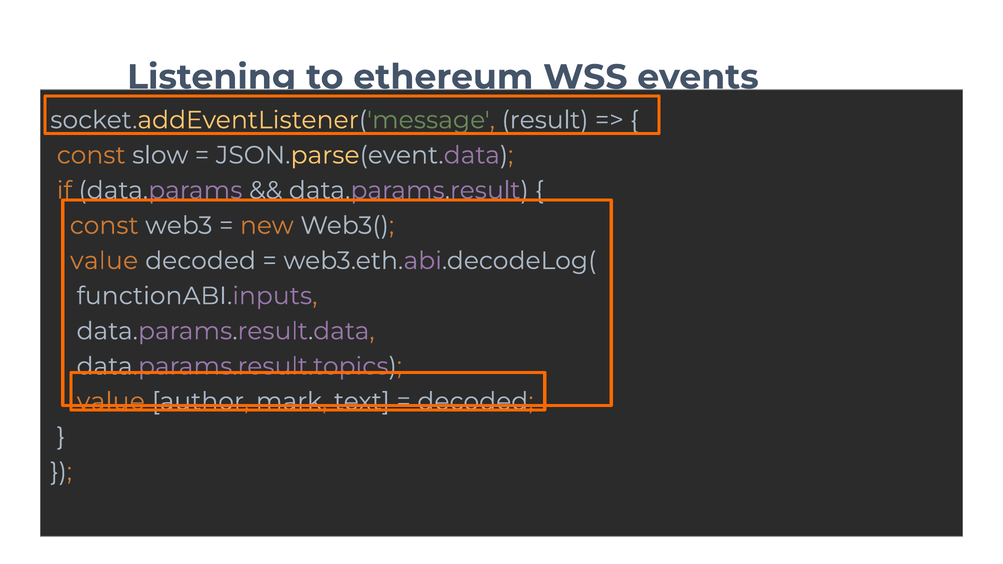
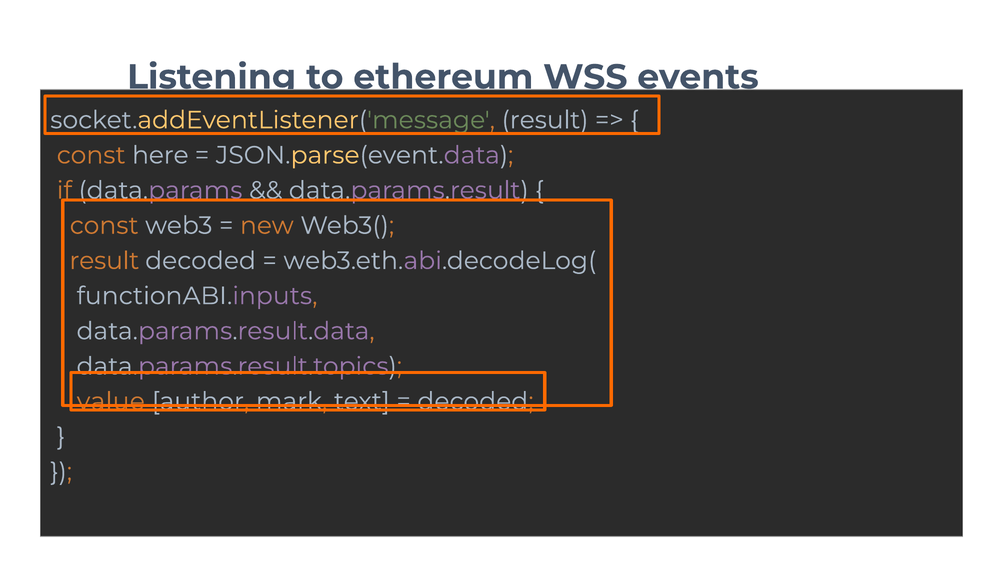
slow: slow -> here (160, 155)
value: value -> result (104, 261)
